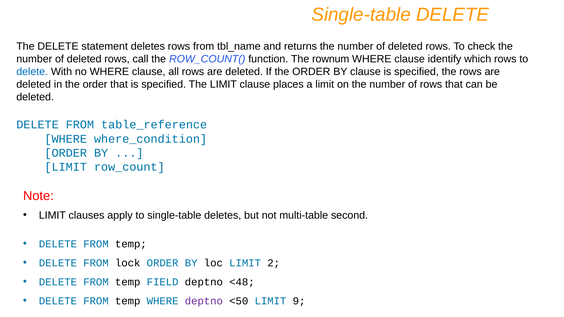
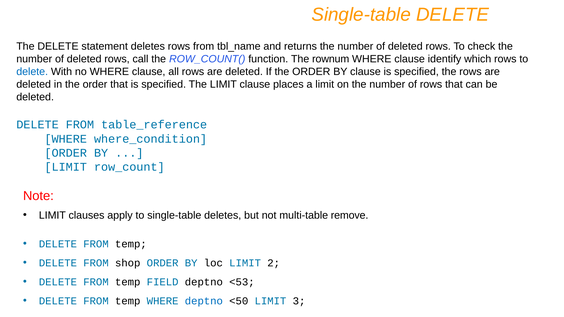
second: second -> remove (350, 216)
lock: lock -> shop (128, 263)
<48: <48 -> <53 (242, 282)
deptno colour: purple -> blue (204, 301)
9: 9 -> 3 (299, 301)
